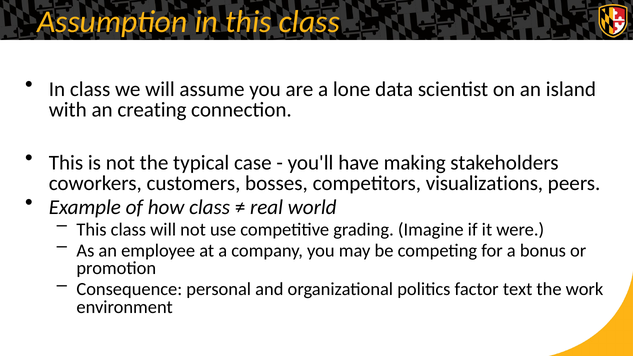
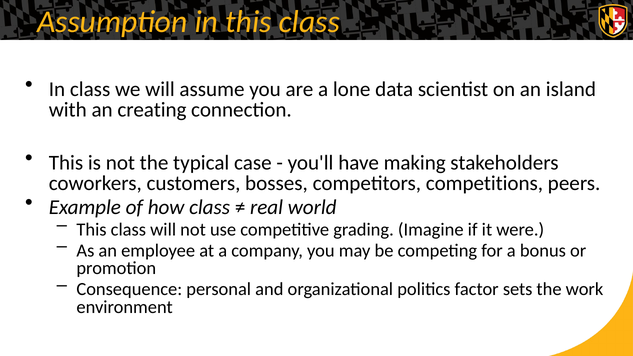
visualizations: visualizations -> competitions (484, 183)
text: text -> sets (518, 289)
